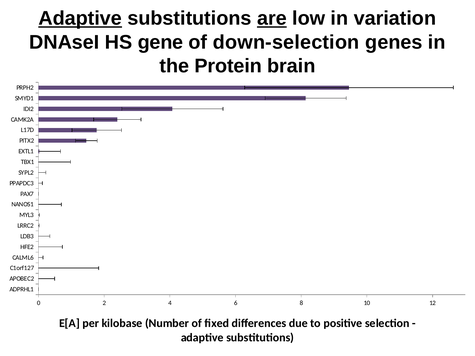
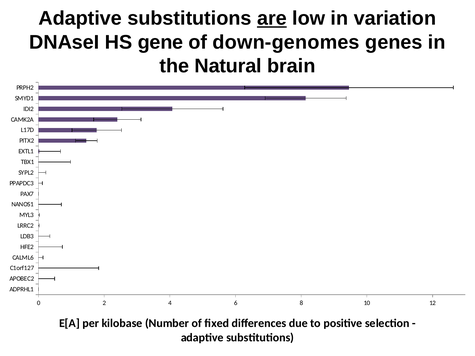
Adaptive underline: present -> none (80, 18)
down-selection: down-selection -> down-genomes (286, 42)
Protein: Protein -> Natural (228, 66)
